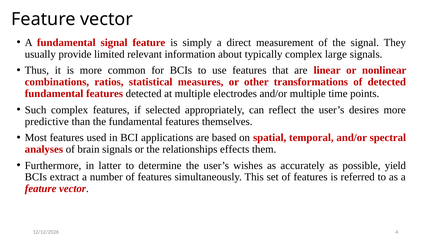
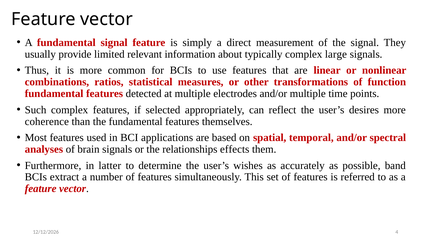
of detected: detected -> function (387, 82)
predictive: predictive -> coherence (47, 121)
yield: yield -> band (395, 165)
